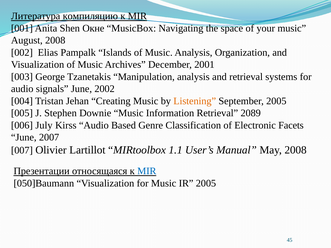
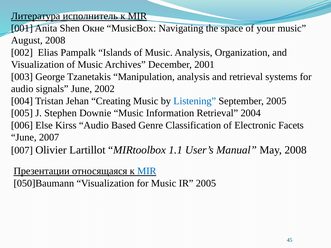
компиляцию: компиляцию -> исполнитель (90, 16)
Listening colour: orange -> blue (195, 101)
2089: 2089 -> 2004 (251, 113)
July: July -> Else (44, 125)
